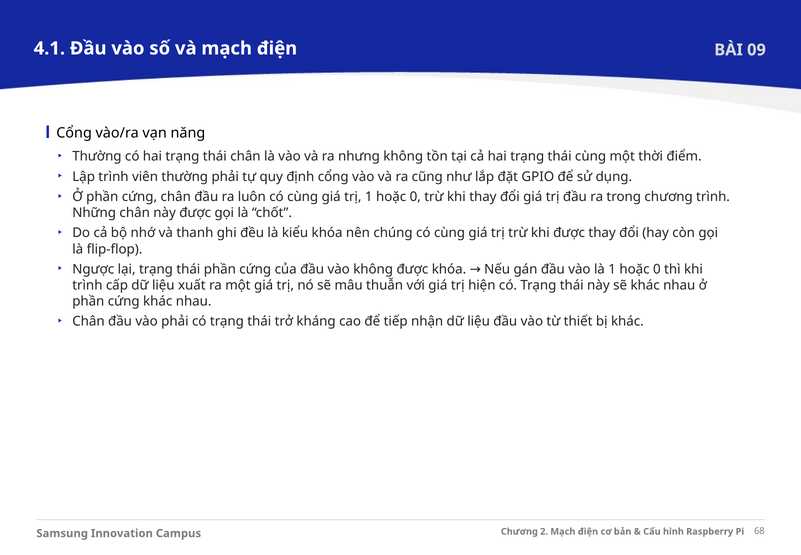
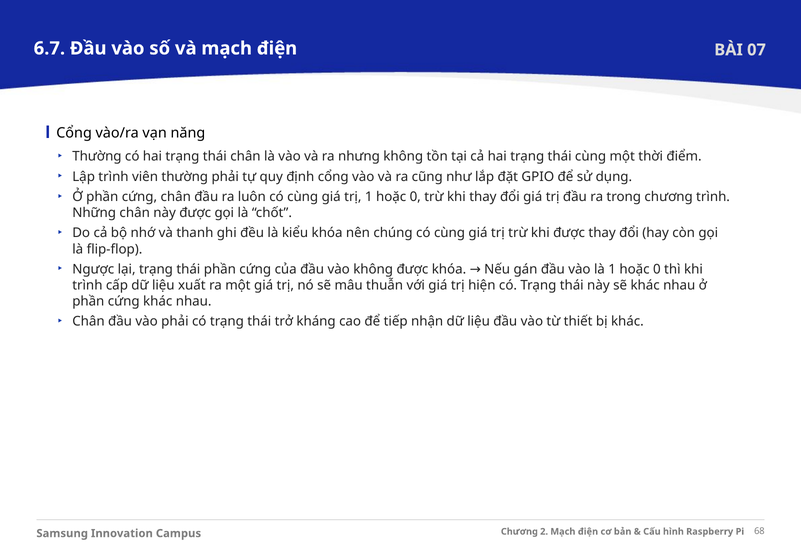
4.1: 4.1 -> 6.7 (49, 48)
09: 09 -> 07 (756, 50)
